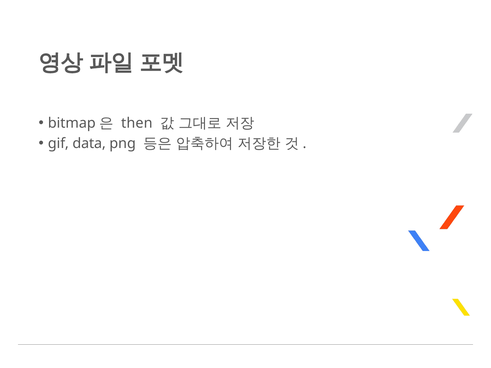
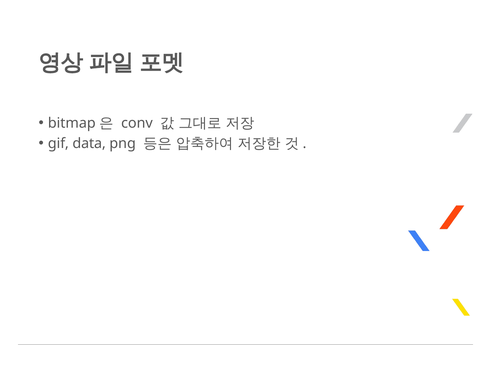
then: then -> conv (137, 123)
